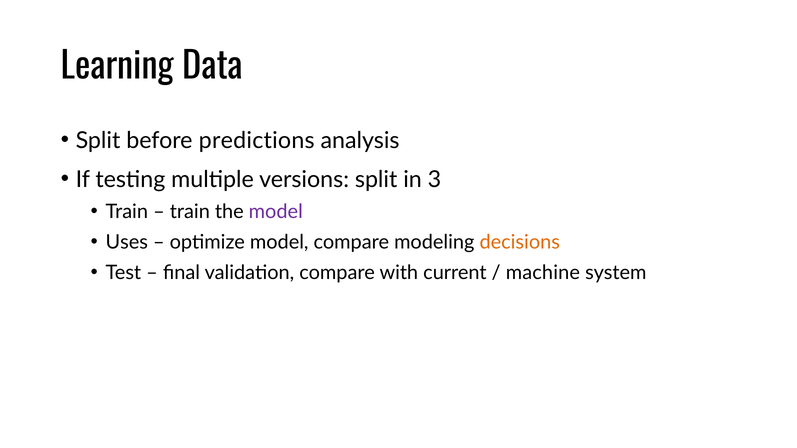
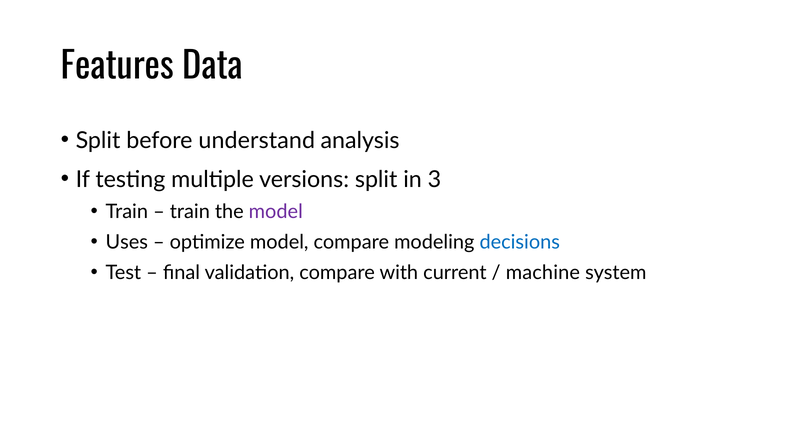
Learning: Learning -> Features (117, 67)
predictions: predictions -> understand (257, 141)
decisions colour: orange -> blue (520, 242)
